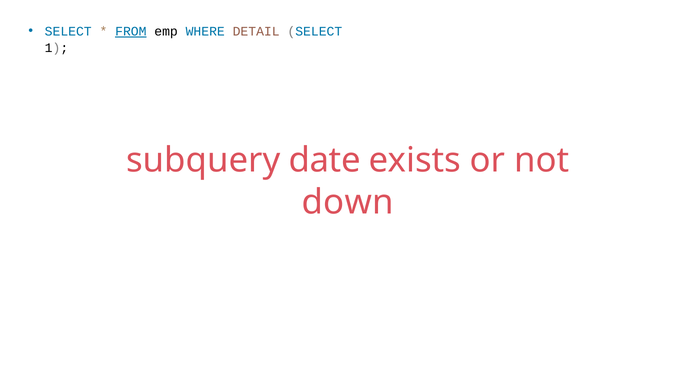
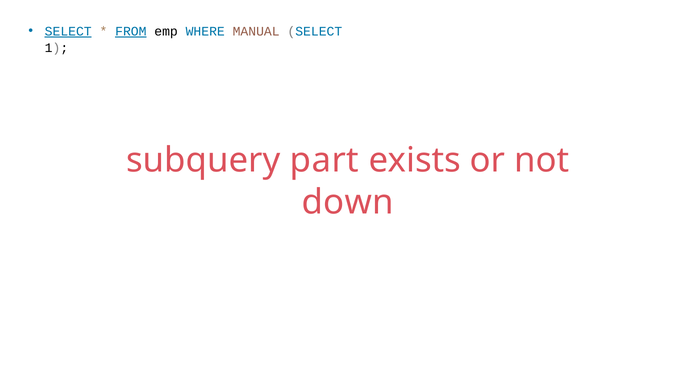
SELECT underline: none -> present (68, 31)
DETAIL: DETAIL -> MANUAL (256, 31)
date: date -> part (324, 161)
